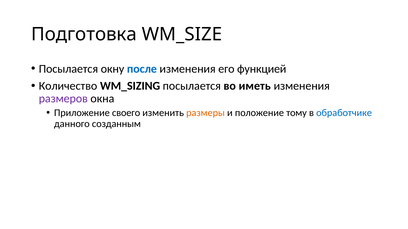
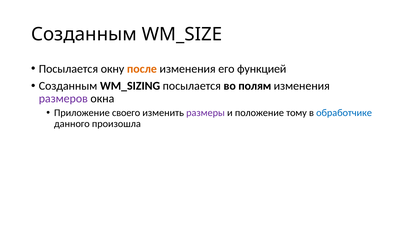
Подготовка: Подготовка -> Созданным (84, 34)
после colour: blue -> orange (142, 69)
Количество: Количество -> Созданным (68, 86)
иметь: иметь -> полям (255, 86)
размеры colour: orange -> purple (206, 113)
созданным: созданным -> произошла (116, 124)
